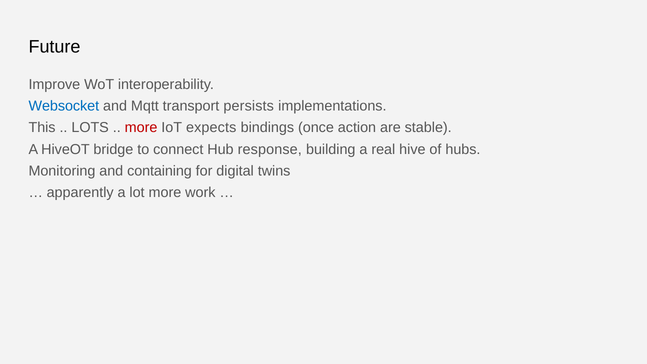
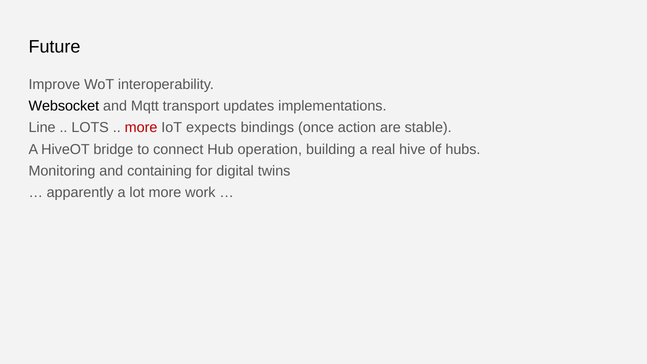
Websocket colour: blue -> black (64, 106)
persists: persists -> updates (249, 106)
This: This -> Line (42, 128)
response: response -> operation (270, 149)
